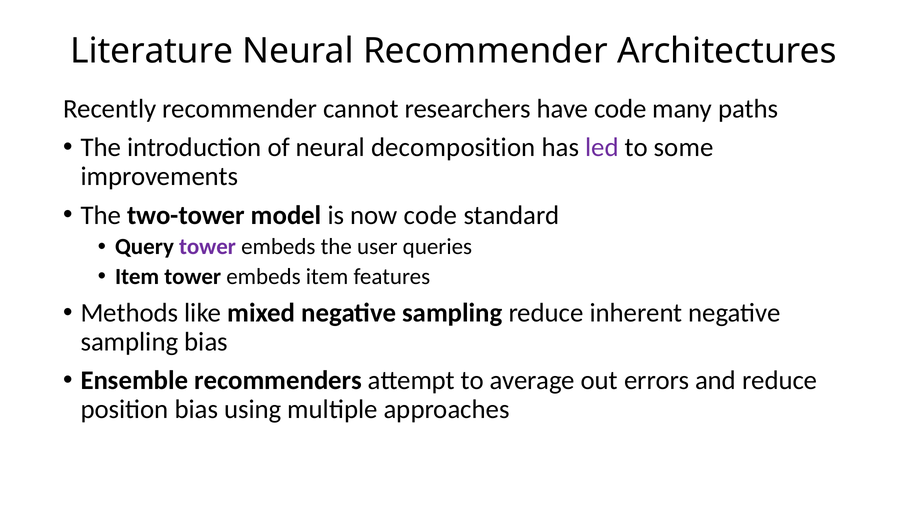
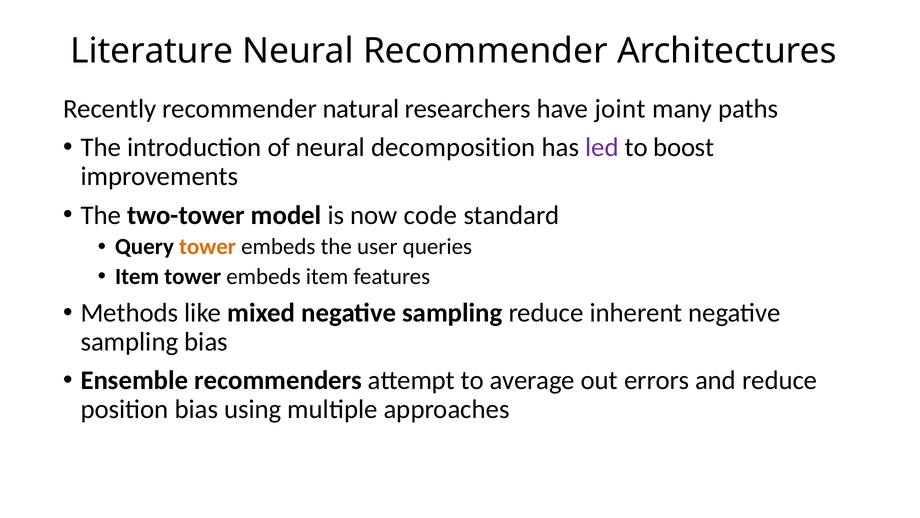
cannot: cannot -> natural (361, 109)
have code: code -> joint (620, 109)
some: some -> boost (684, 147)
tower colour: purple -> orange (208, 247)
